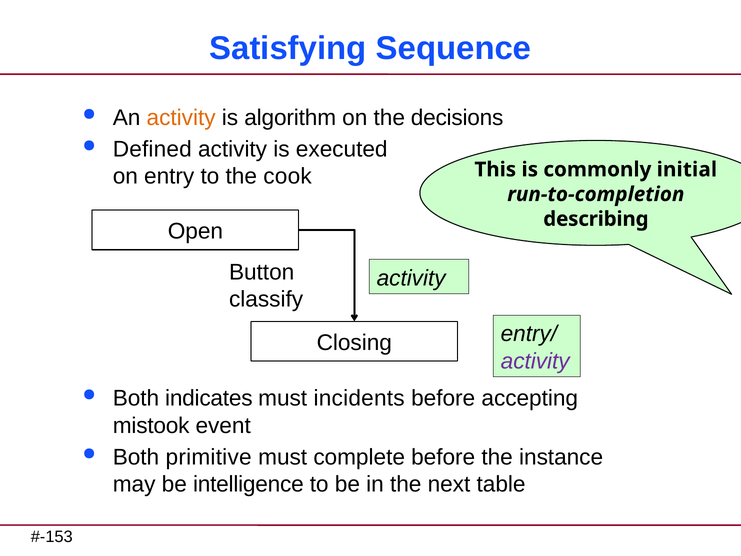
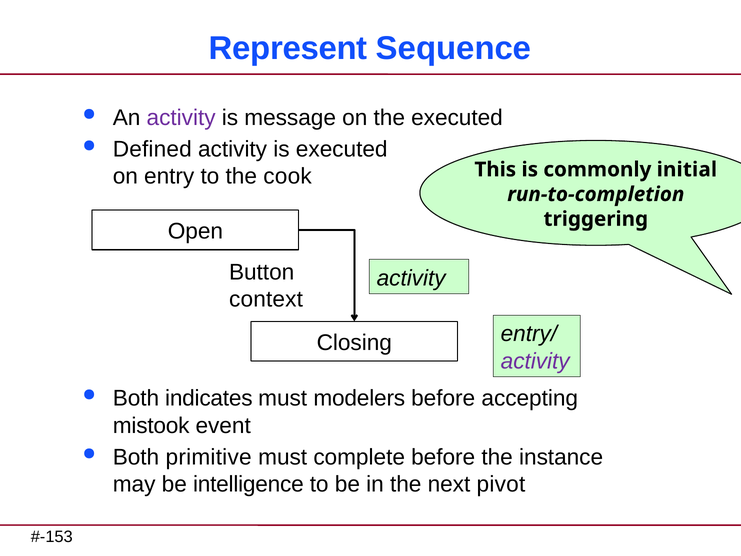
Satisfying: Satisfying -> Represent (288, 49)
activity colour: orange -> purple (181, 118)
algorithm: algorithm -> message (290, 118)
the decisions: decisions -> executed (457, 118)
describing: describing -> triggering (596, 219)
classify: classify -> context (266, 299)
incidents: incidents -> modelers (359, 398)
table: table -> pivot (501, 484)
